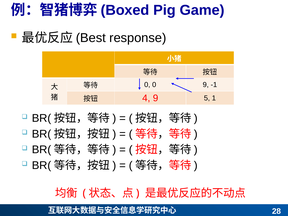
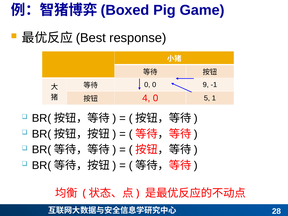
4 9: 9 -> 0 (156, 98)
